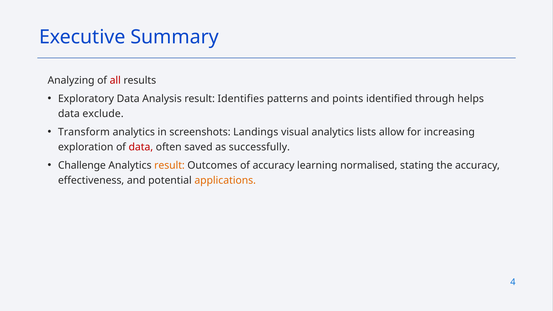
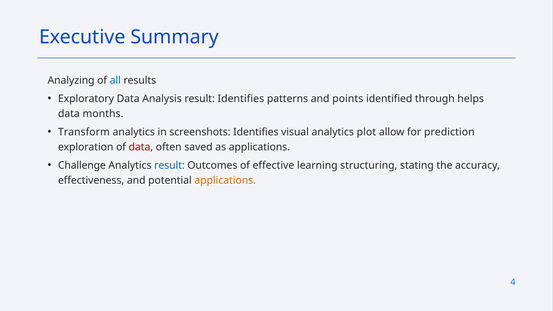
all colour: red -> blue (115, 80)
exclude: exclude -> months (103, 114)
screenshots Landings: Landings -> Identifies (256, 132)
lists: lists -> plot (366, 132)
increasing: increasing -> prediction (449, 132)
as successfully: successfully -> applications (259, 147)
result colour: orange -> blue (169, 165)
of accuracy: accuracy -> effective (273, 165)
normalised: normalised -> structuring (369, 165)
